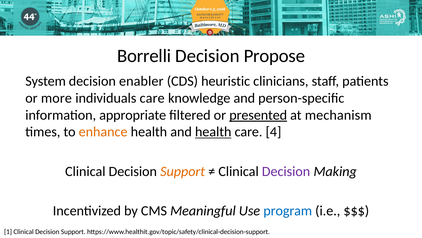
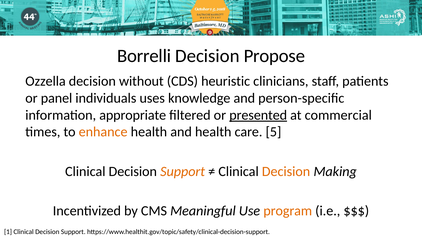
System: System -> Ozzella (46, 81)
enabler: enabler -> without (141, 81)
more: more -> panel (57, 98)
individuals care: care -> uses (152, 98)
mechanism: mechanism -> commercial (338, 115)
health underline: present -> none (213, 132)
4: 4 -> 5 (273, 132)
Decision colour: purple -> orange (286, 171)
program colour: blue -> orange (288, 210)
